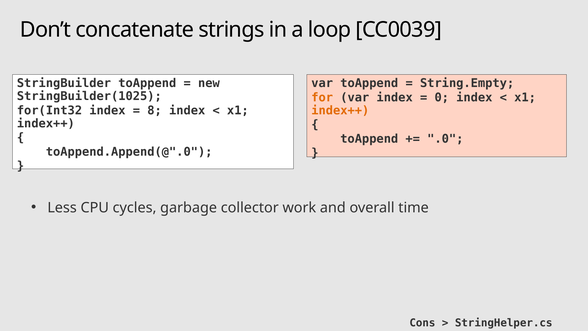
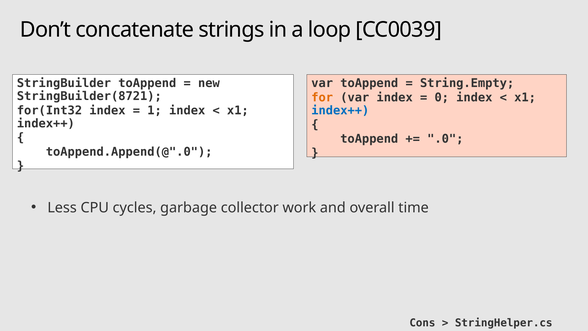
StringBuilder(1025: StringBuilder(1025 -> StringBuilder(8721 (89, 96)
8: 8 -> 1 (155, 110)
index++ colour: orange -> blue (340, 110)
